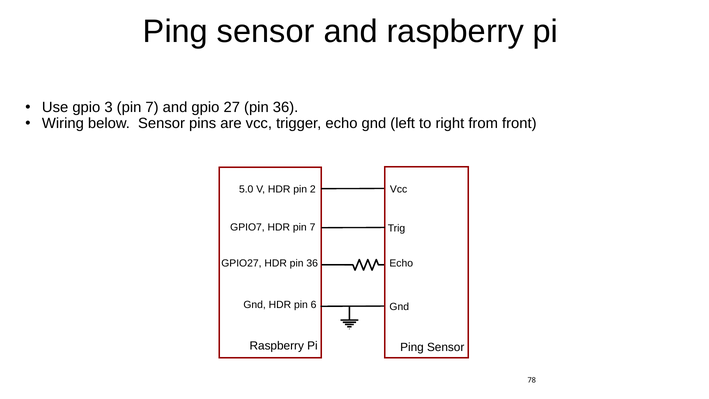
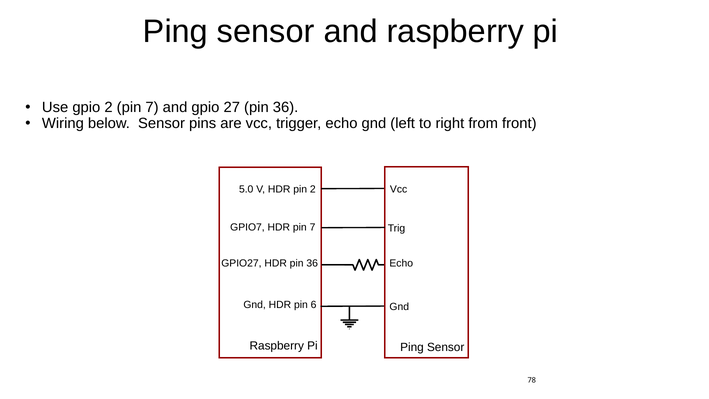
gpio 3: 3 -> 2 (109, 108)
